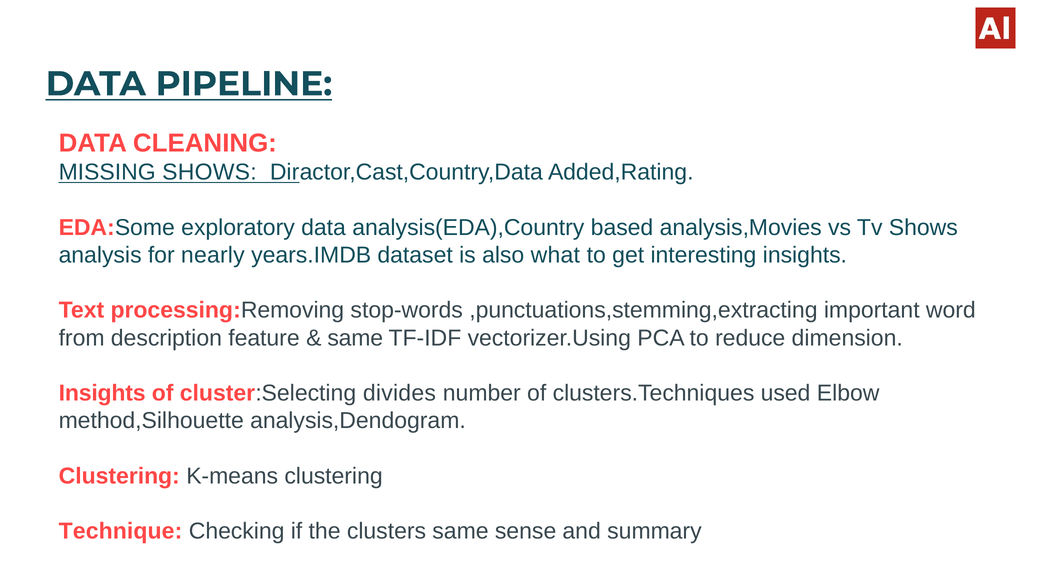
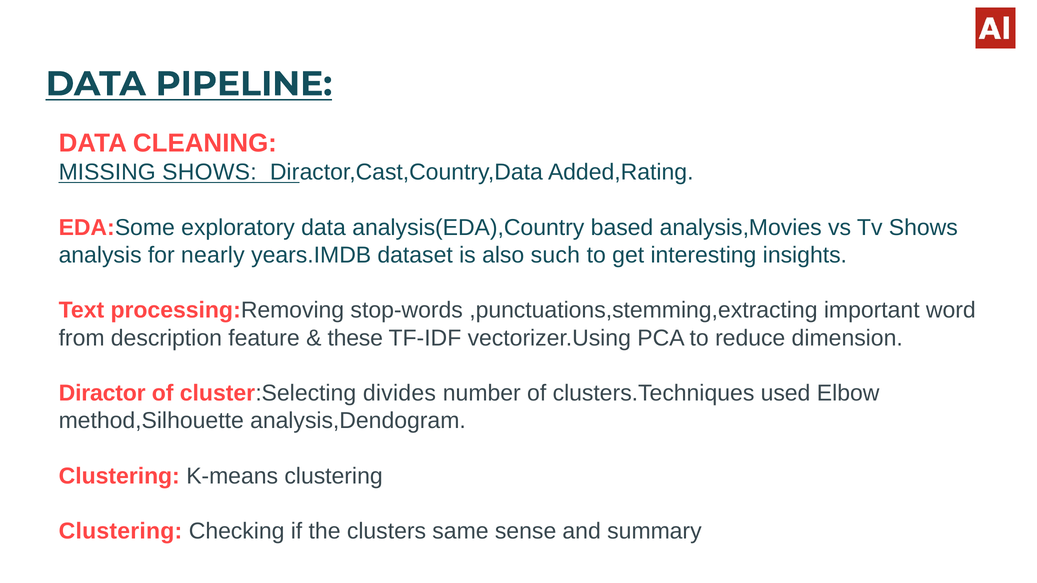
what: what -> such (555, 255)
same: same -> these (355, 338)
Insights: Insights -> Diractor (102, 393)
Technique: Technique -> Clustering (120, 532)
